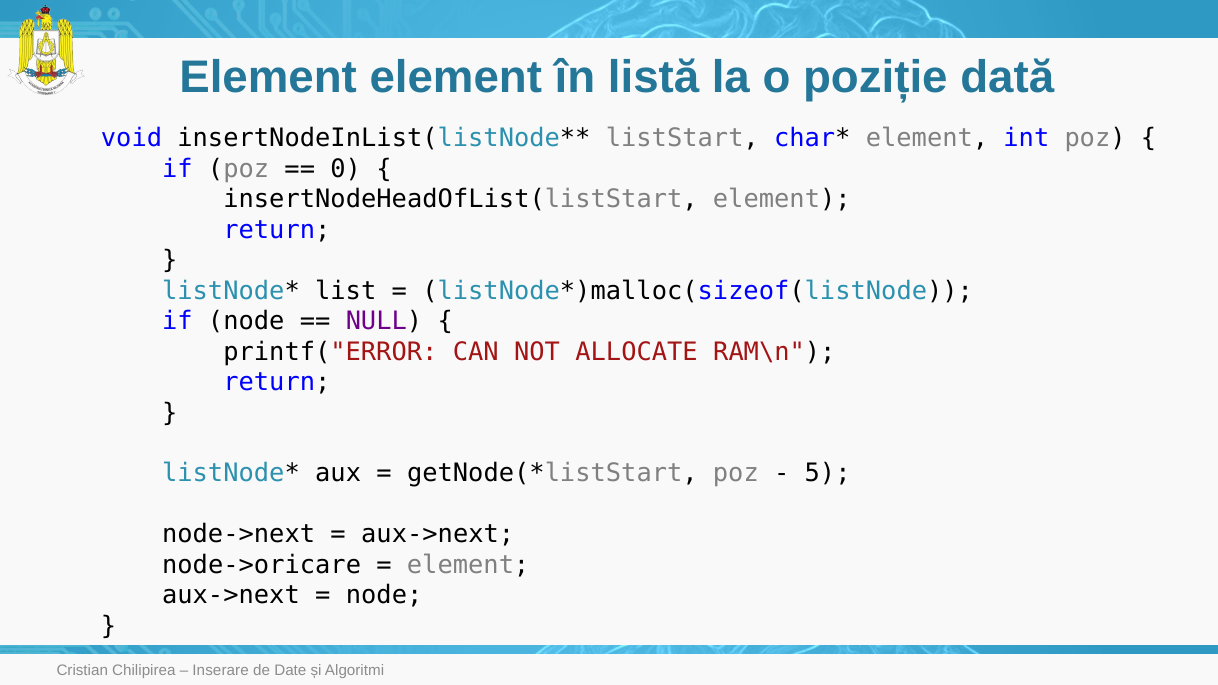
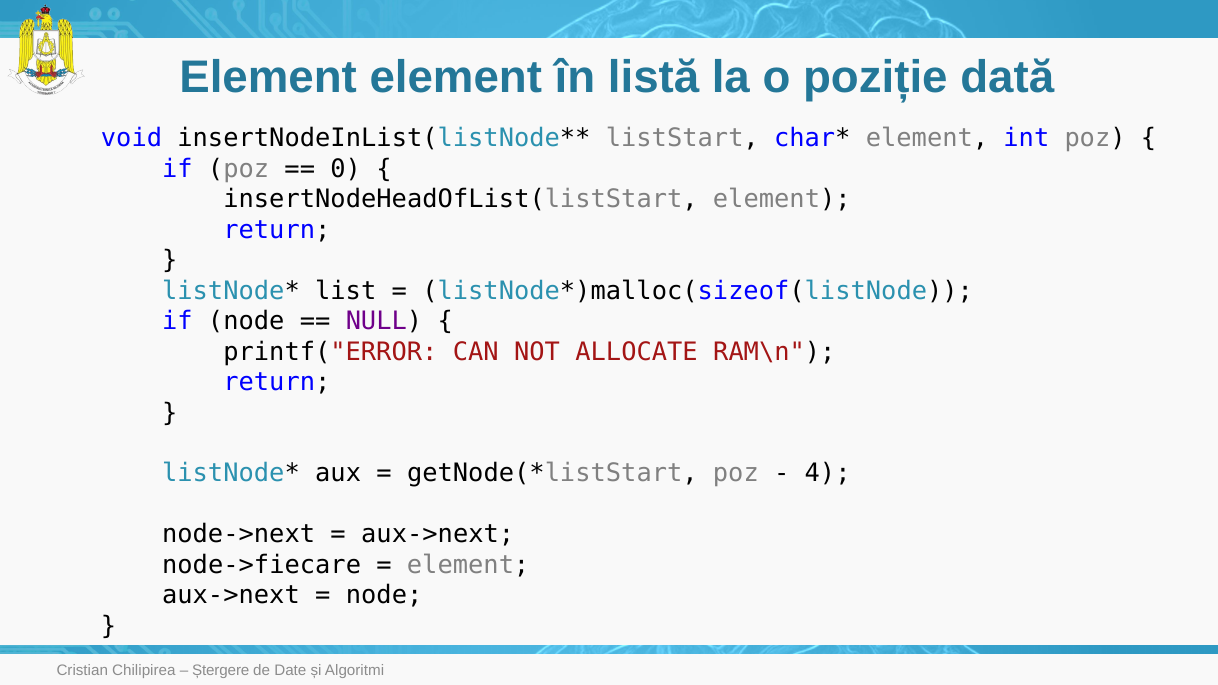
5: 5 -> 4 (828, 474)
node->oricare: node->oricare -> node->fiecare (262, 565)
Inserare: Inserare -> Ștergere (221, 670)
